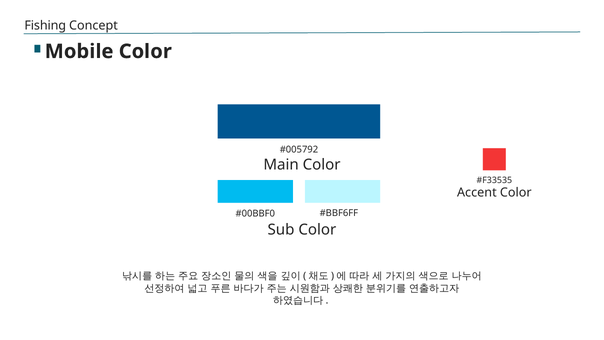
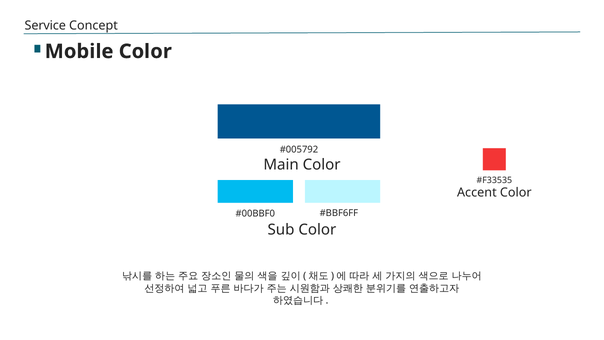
Fishing: Fishing -> Service (45, 25)
